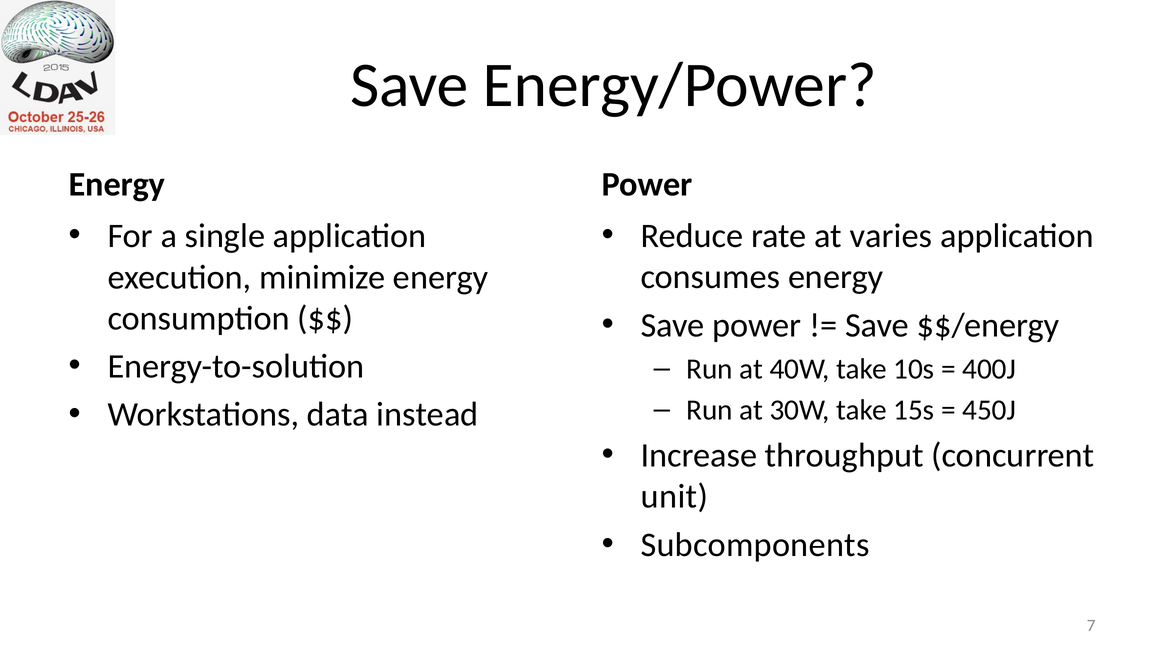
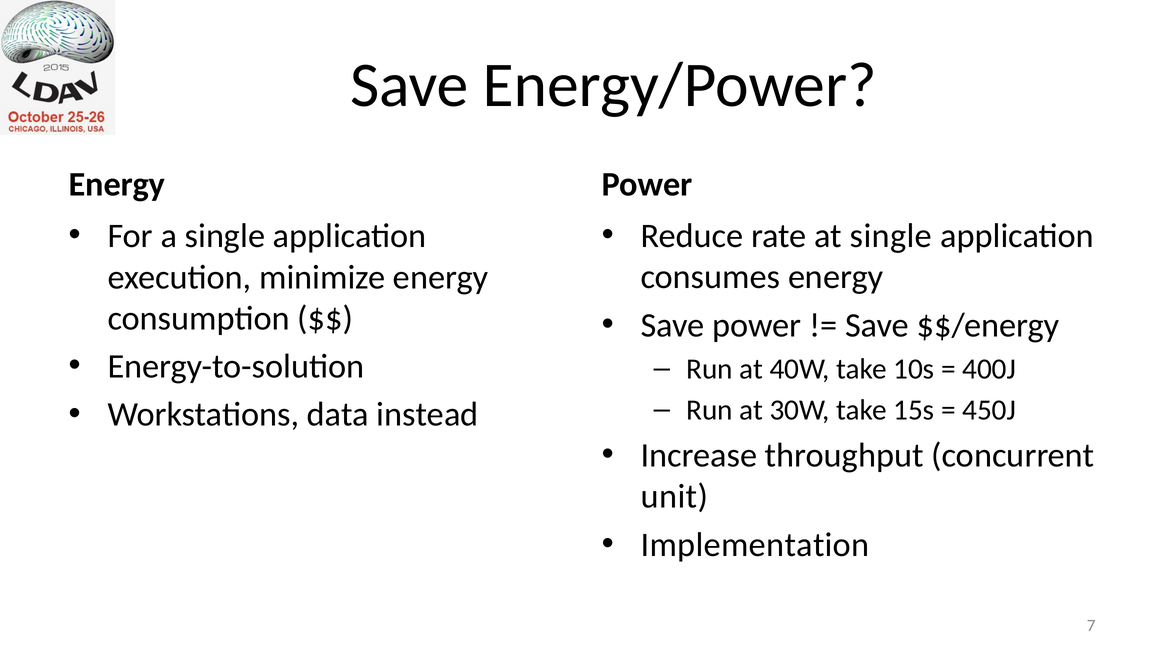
at varies: varies -> single (891, 236)
Subcomponents: Subcomponents -> Implementation (755, 545)
